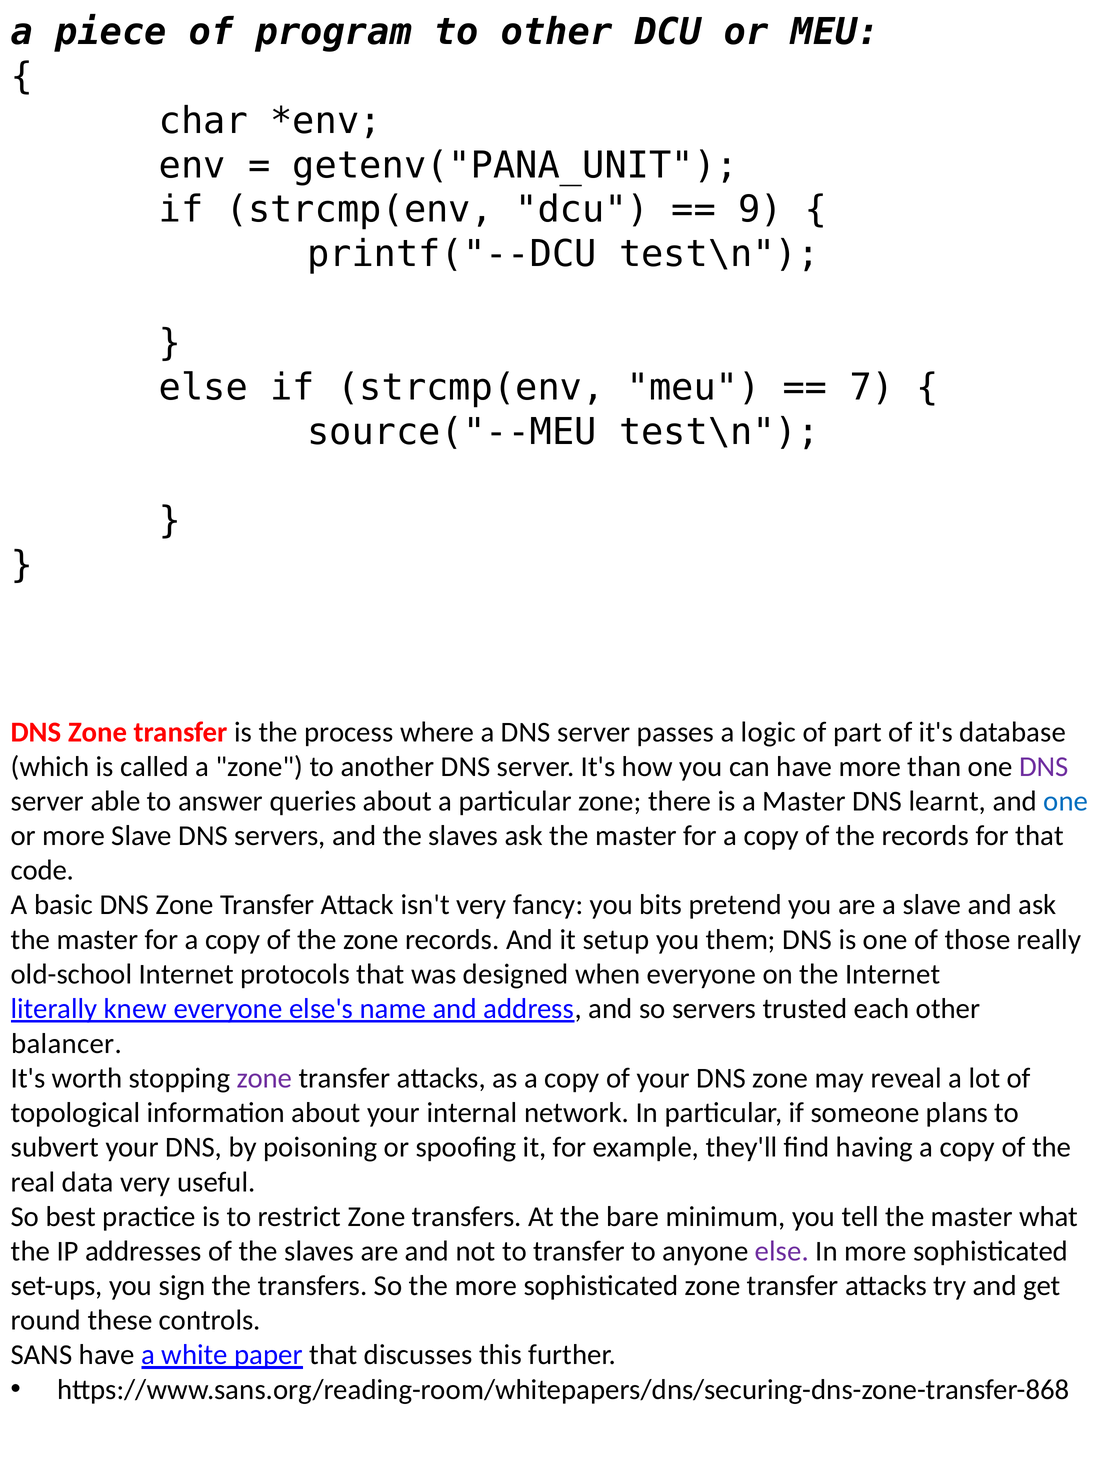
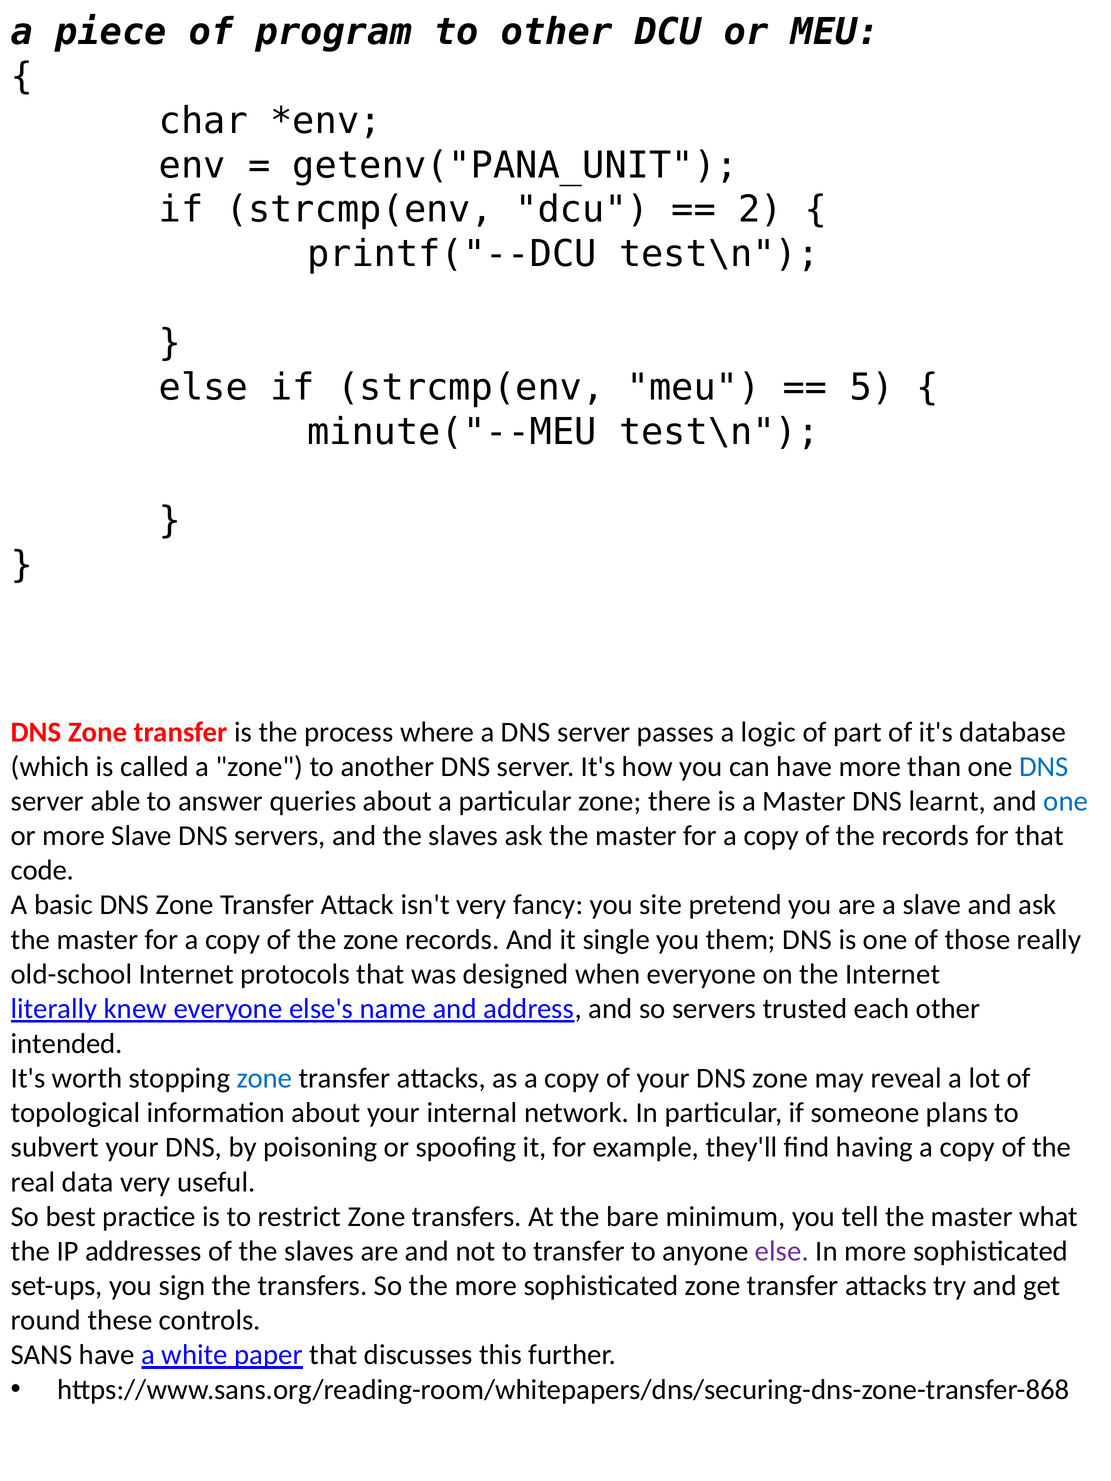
9: 9 -> 2 (760, 210)
7: 7 -> 5 (872, 388)
source("--MEU: source("--MEU -> minute("--MEU (452, 432)
DNS colour: purple -> blue (1044, 767)
bits: bits -> site (661, 905)
setup: setup -> single (616, 940)
balancer: balancer -> intended (67, 1044)
zone colour: purple -> blue (264, 1079)
